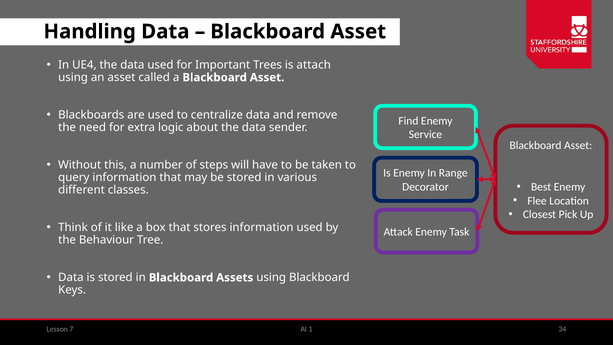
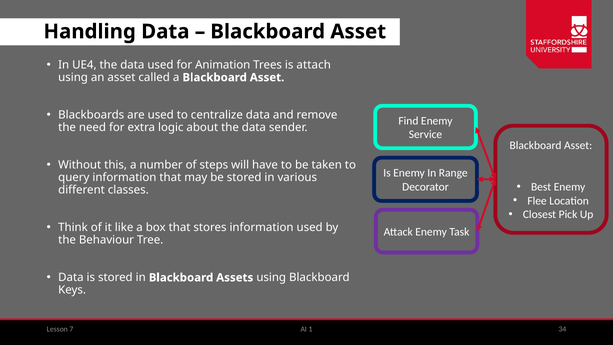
Important: Important -> Animation (223, 65)
